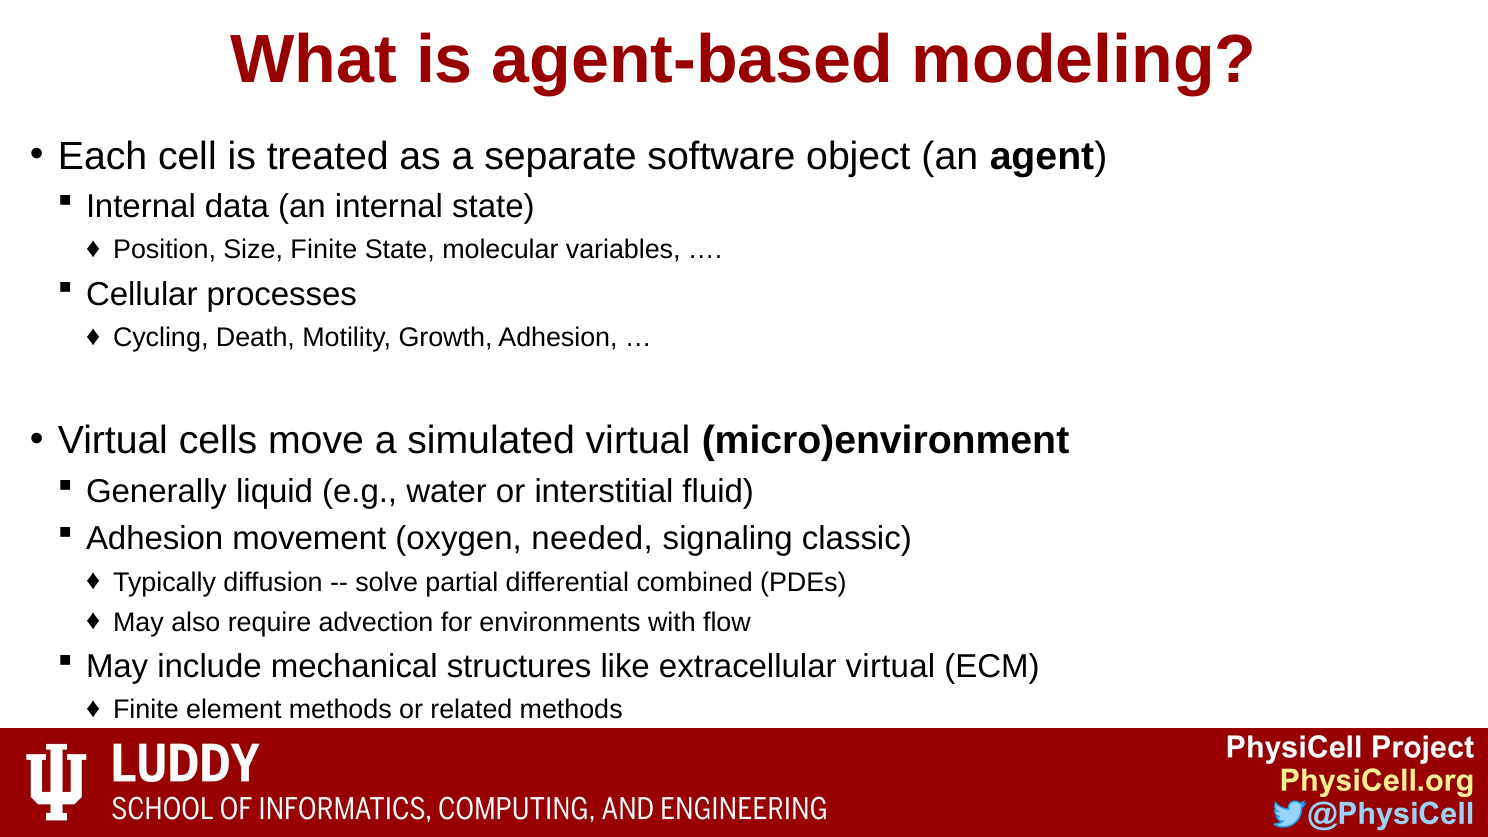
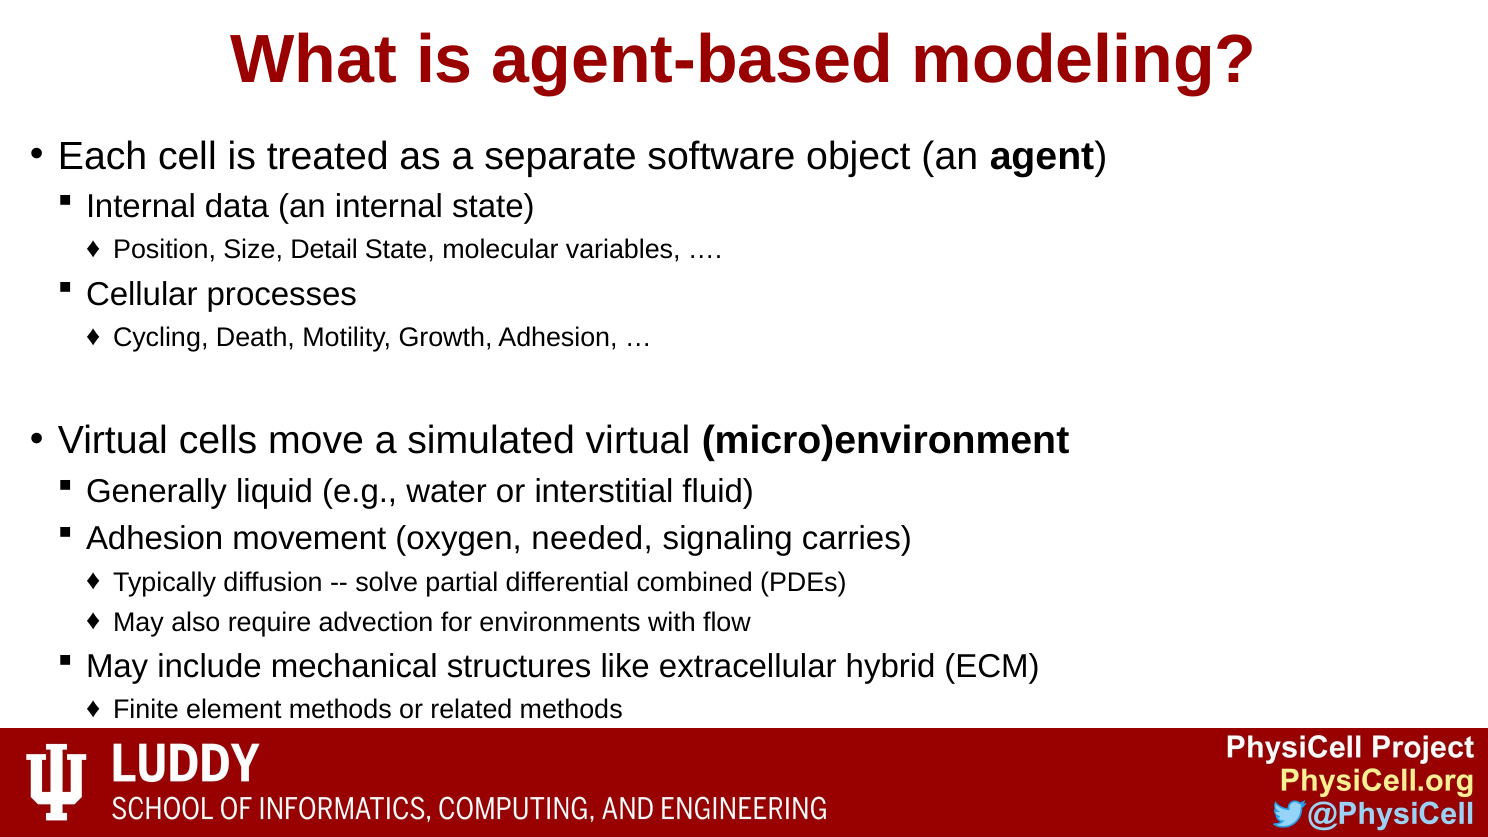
Size Finite: Finite -> Detail (324, 250)
classic: classic -> carries (857, 539)
extracellular virtual: virtual -> hybrid (891, 666)
